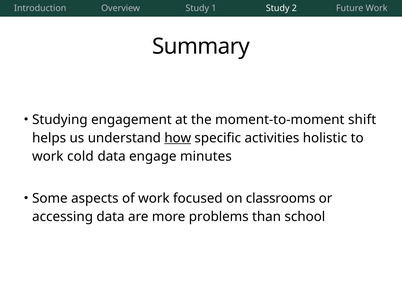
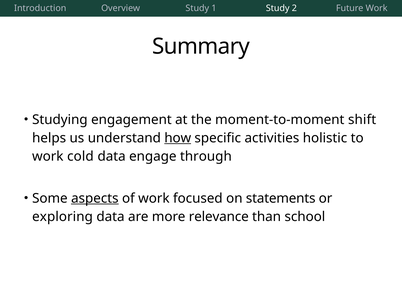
minutes: minutes -> through (206, 156)
aspects underline: none -> present (95, 198)
classrooms: classrooms -> statements (281, 198)
accessing: accessing -> exploring (63, 216)
problems: problems -> relevance (219, 216)
